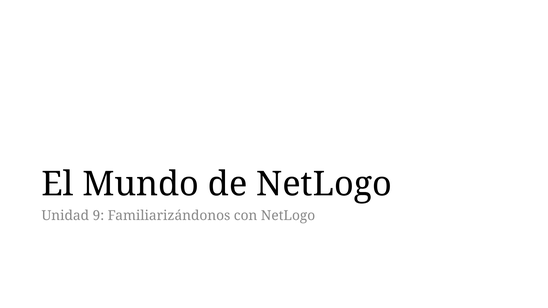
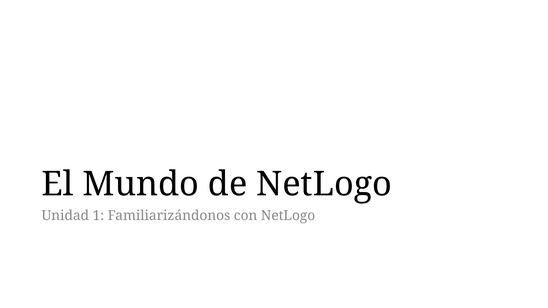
9: 9 -> 1 (98, 216)
